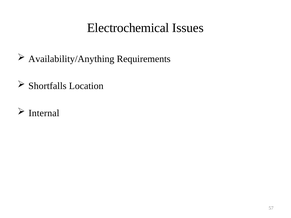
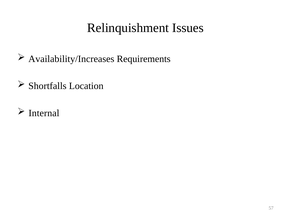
Electrochemical: Electrochemical -> Relinquishment (128, 28)
Availability/Anything: Availability/Anything -> Availability/Increases (71, 59)
